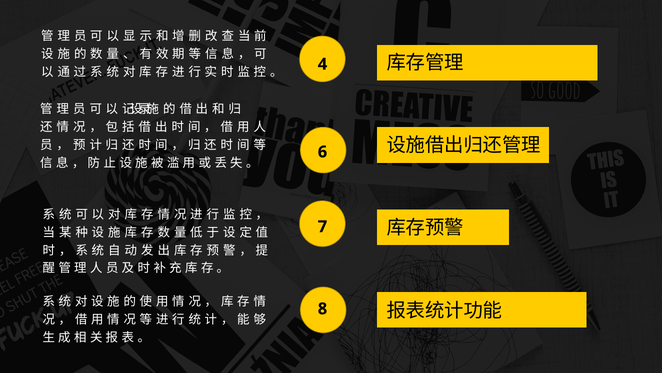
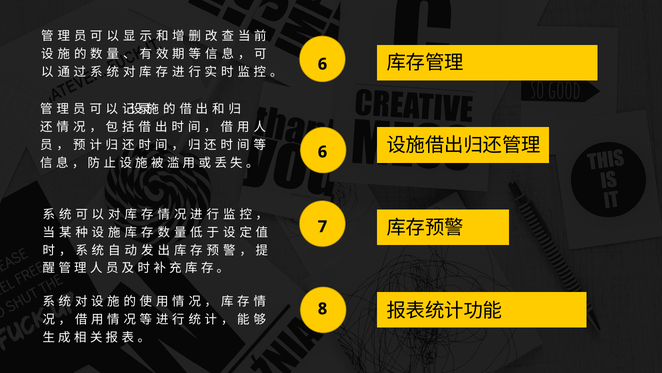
4: 4 -> 6 (322, 64)
